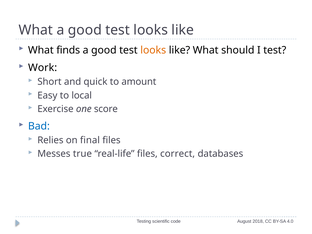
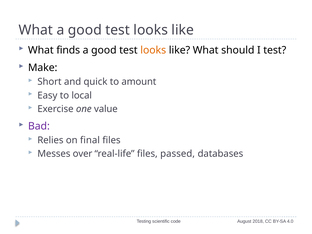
Work: Work -> Make (43, 68)
score: score -> value (106, 109)
Bad colour: blue -> purple (39, 126)
true: true -> over (83, 154)
correct: correct -> passed (178, 154)
